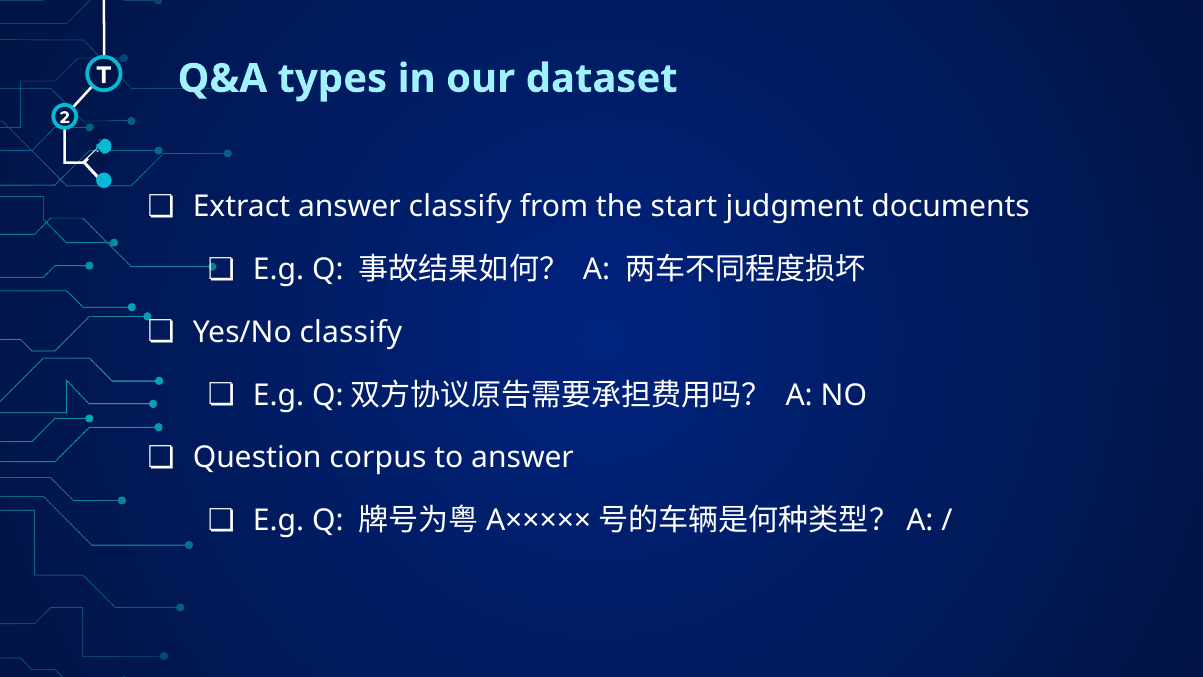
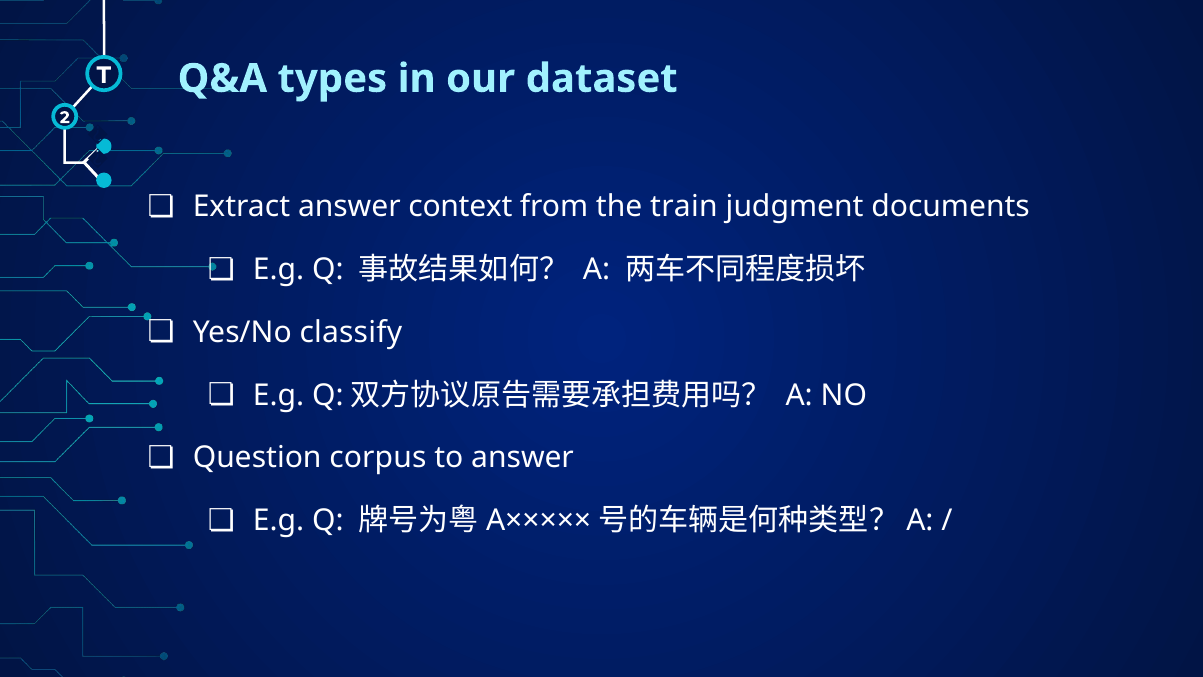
answer classify: classify -> context (460, 207)
start: start -> train (684, 207)
